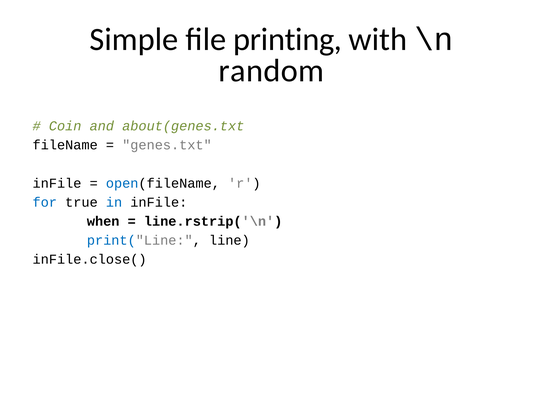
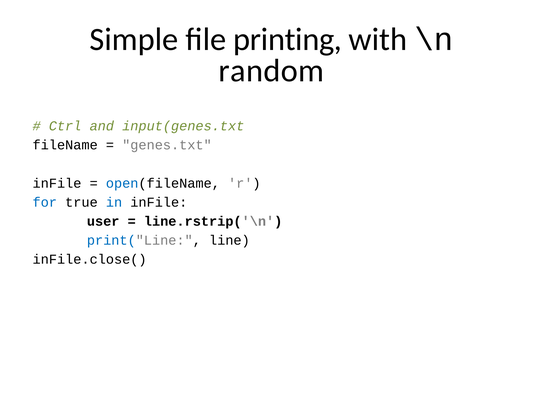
Coin: Coin -> Ctrl (65, 126)
about(genes.txt: about(genes.txt -> input(genes.txt (183, 126)
when: when -> user (103, 221)
